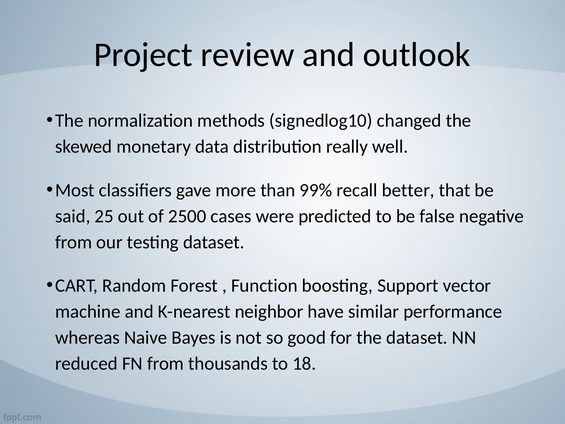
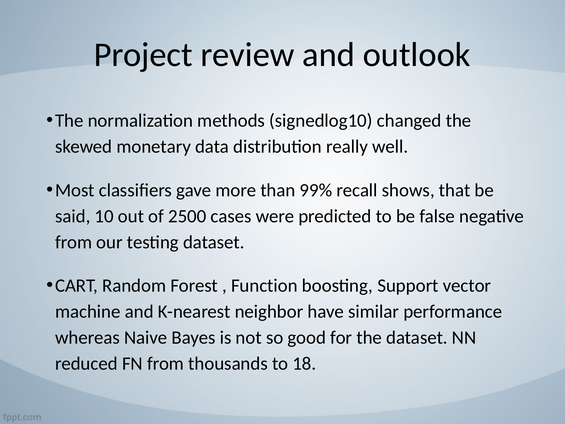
better: better -> shows (408, 190)
25: 25 -> 10 (104, 216)
